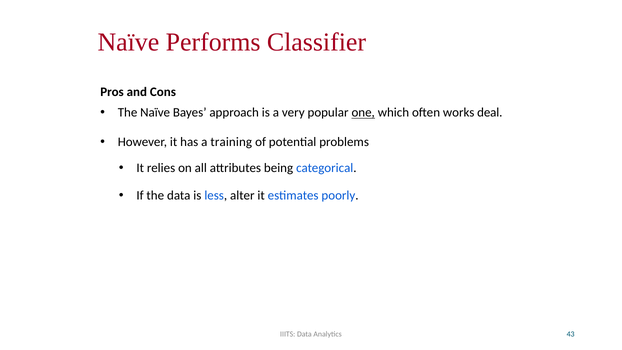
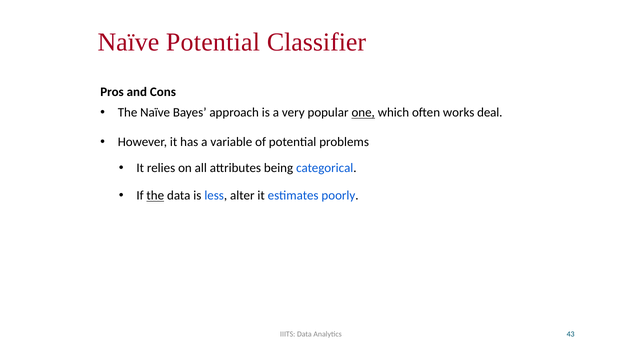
Naïve Performs: Performs -> Potential (213, 42)
training: training -> variable (231, 142)
the underline: none -> present (155, 196)
